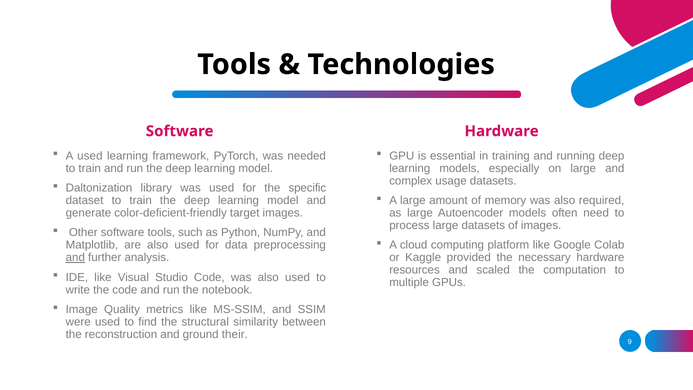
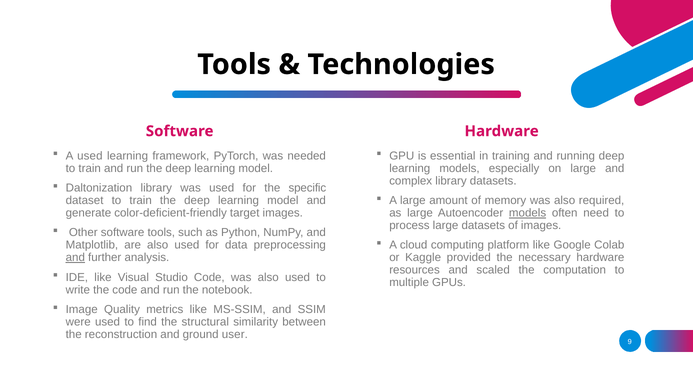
complex usage: usage -> library (451, 181)
models underline: none -> present (528, 213)
their: their -> user (235, 334)
